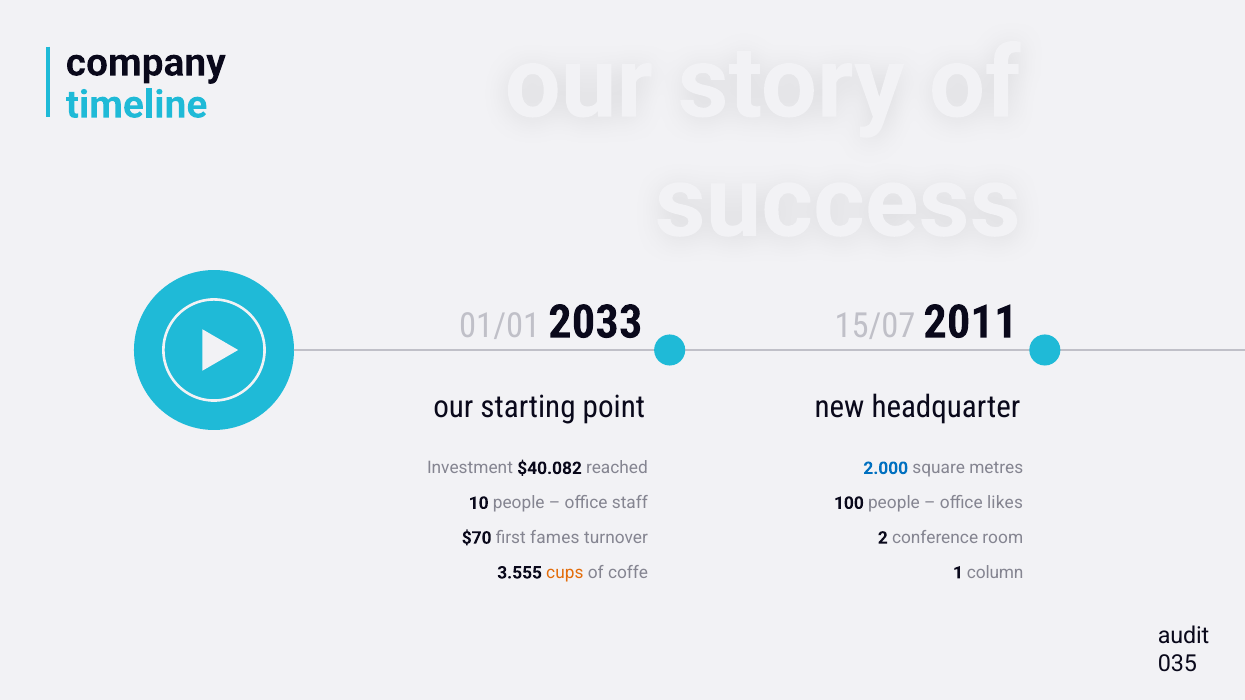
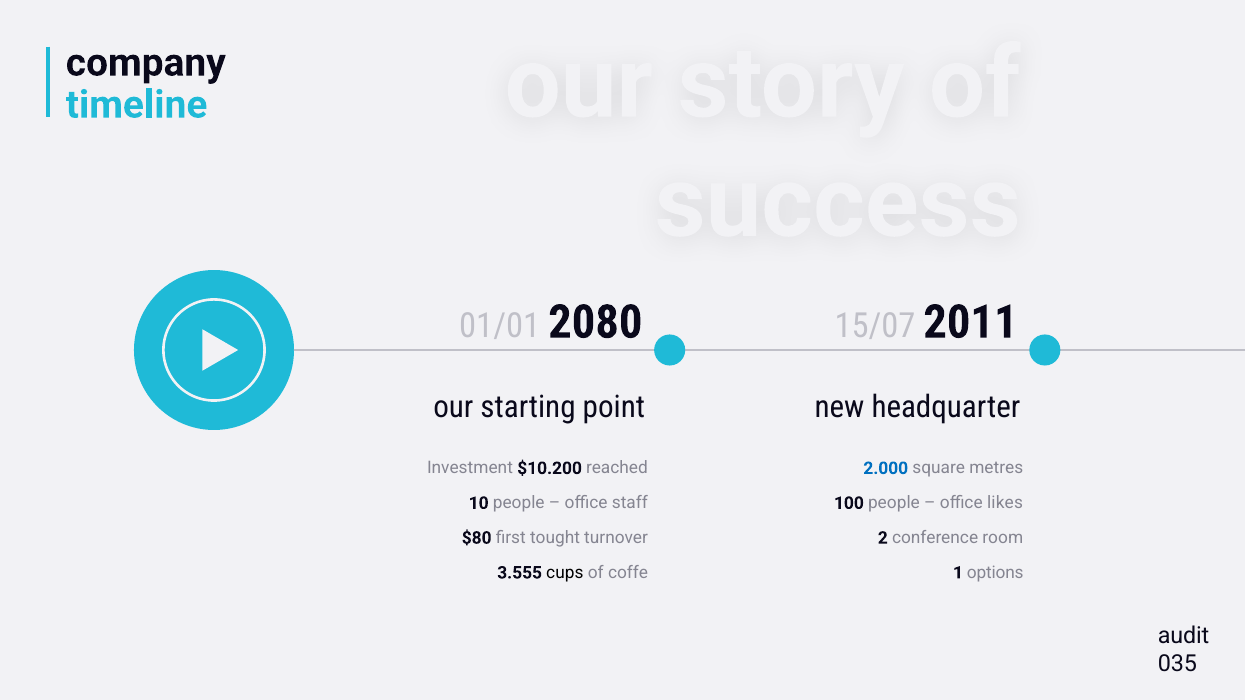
2033: 2033 -> 2080 (595, 322)
$40.082: $40.082 -> $10.200 (550, 468)
$70: $70 -> $80 (477, 538)
fames: fames -> tought (555, 538)
cups colour: orange -> black (565, 573)
column: column -> options (995, 573)
